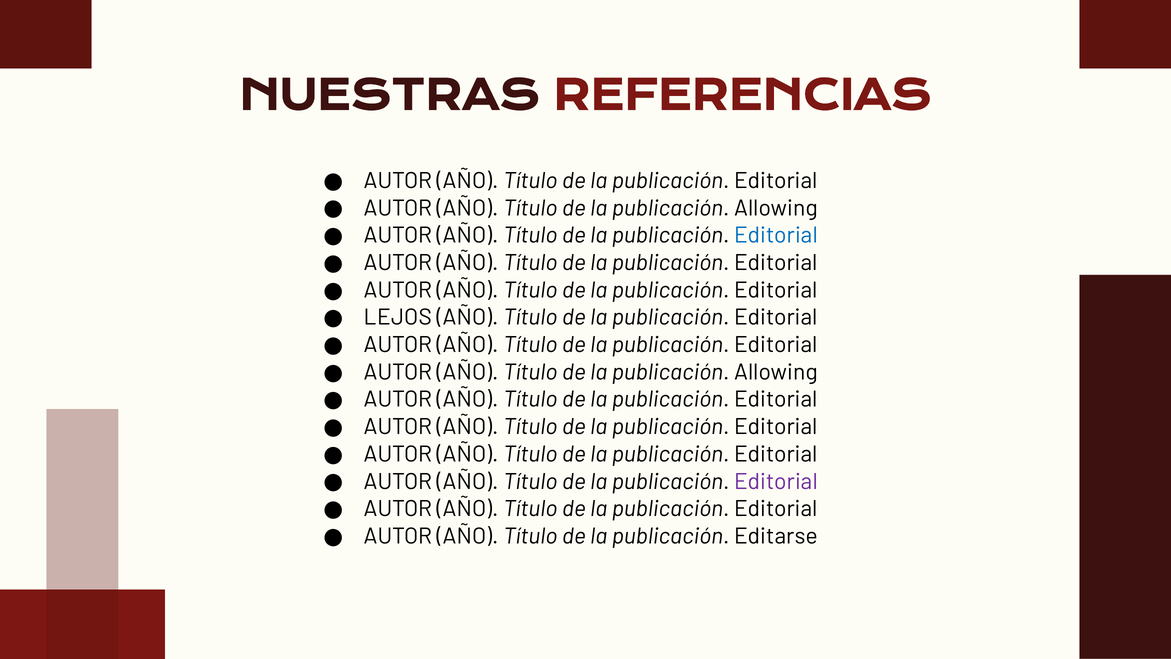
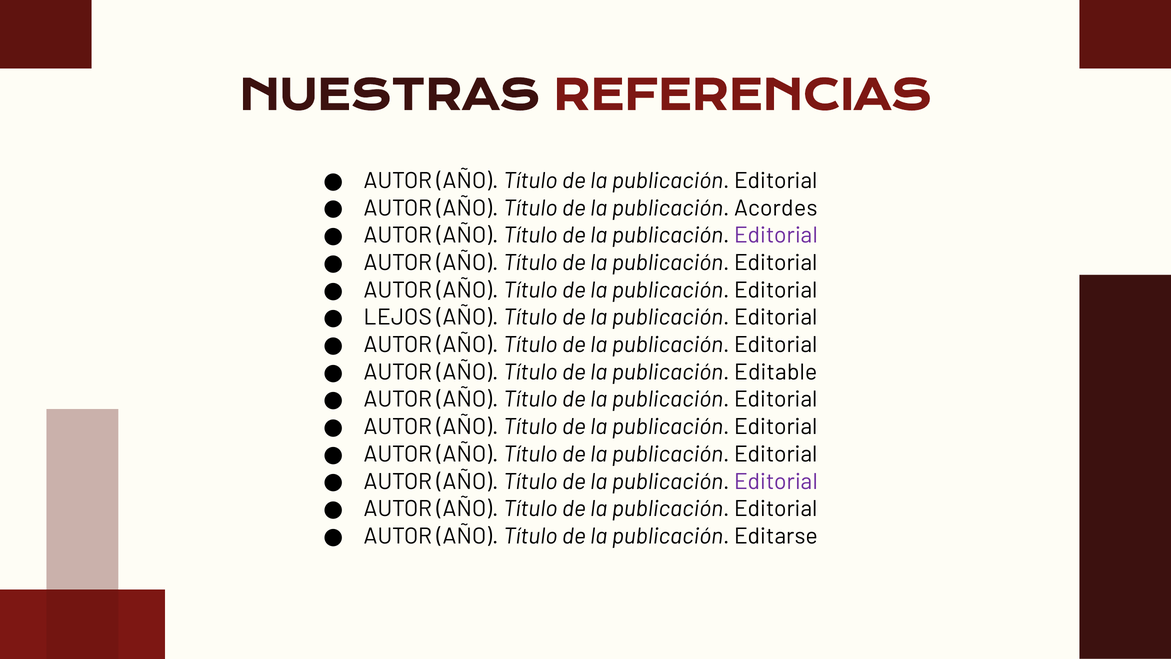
Allowing: Allowing -> Acordes (776, 208)
Editorial colour: blue -> purple (776, 235)
Allowing: Allowing -> Editable (776, 372)
